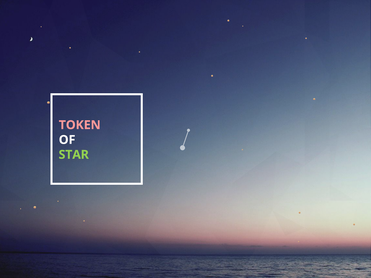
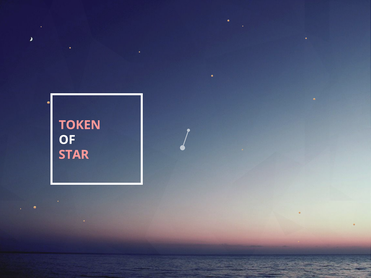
STAR colour: light green -> pink (74, 155)
